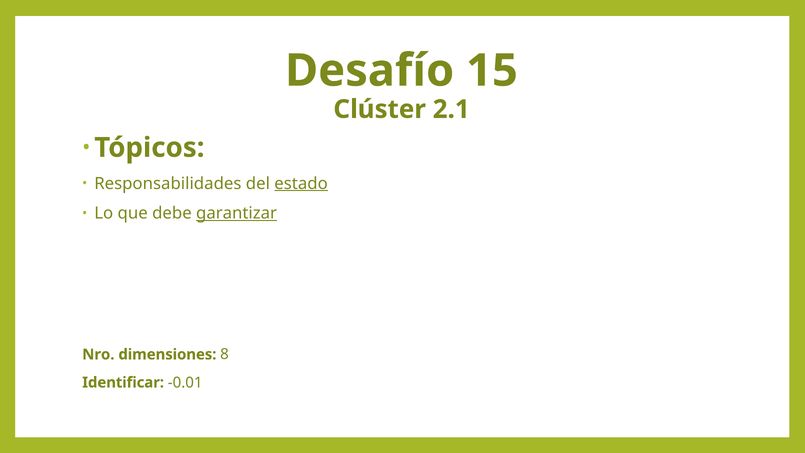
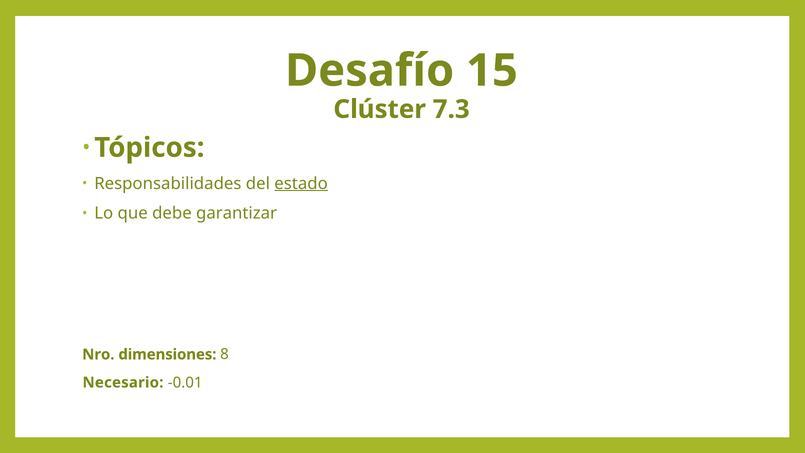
2.1: 2.1 -> 7.3 (451, 109)
garantizar underline: present -> none (237, 213)
Identificar: Identificar -> Necesario (123, 382)
